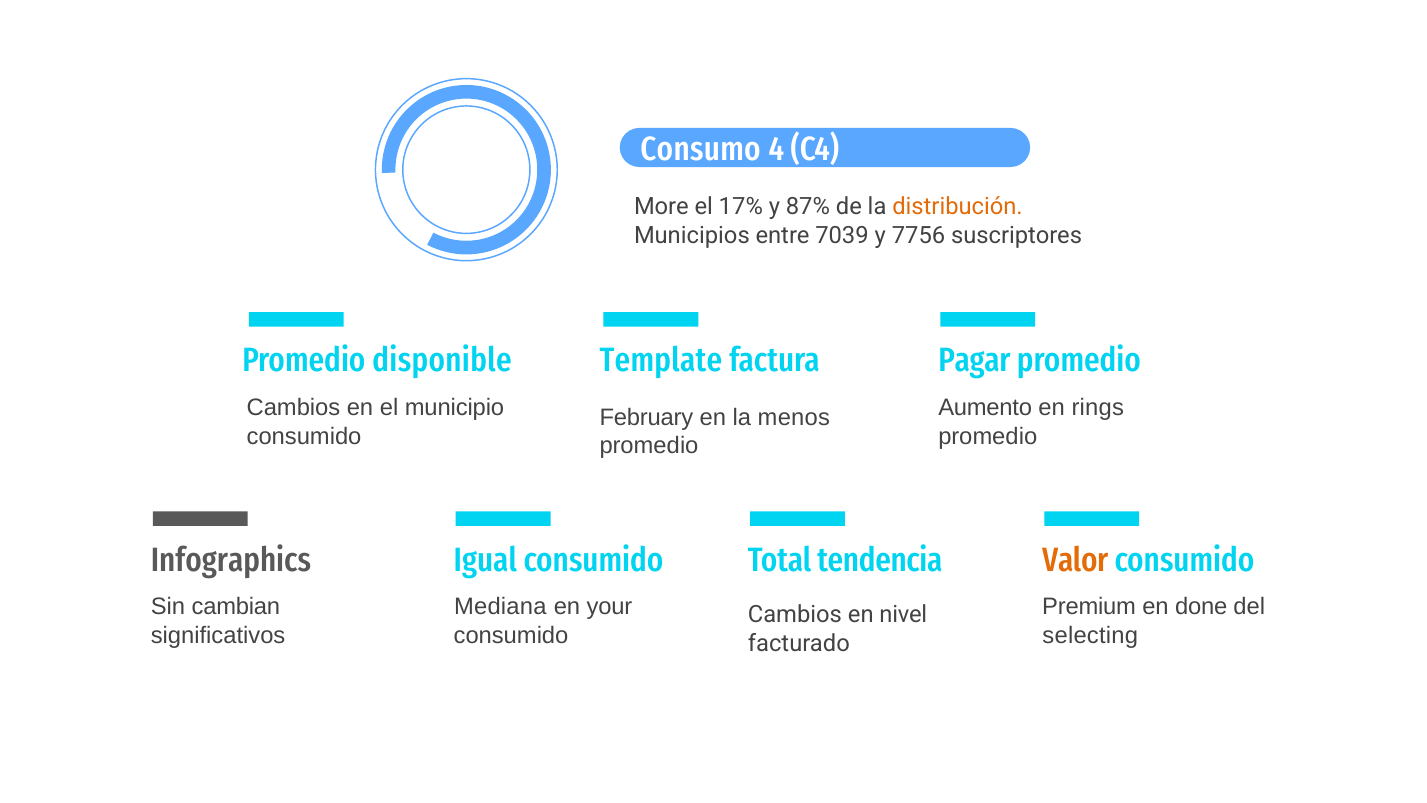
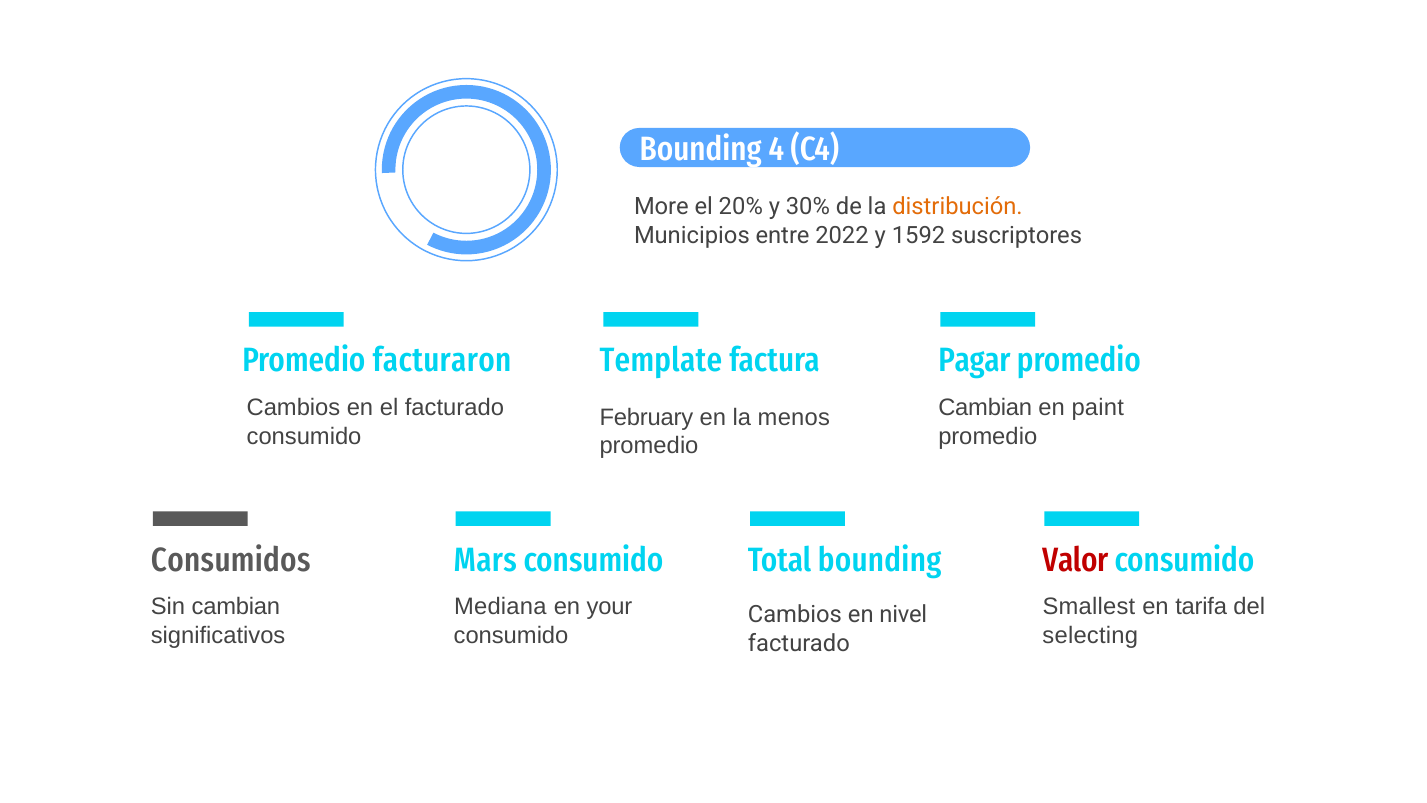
Consumo: Consumo -> Bounding (701, 150)
17%: 17% -> 20% (741, 207)
87%: 87% -> 30% (808, 207)
7039: 7039 -> 2022 (842, 235)
7756: 7756 -> 1592 (919, 235)
disponible: disponible -> facturaron (442, 361)
el municipio: municipio -> facturado (454, 408)
Aumento: Aumento -> Cambian (985, 408)
rings: rings -> paint (1098, 408)
Infographics: Infographics -> Consumidos (231, 560)
Igual: Igual -> Mars (485, 560)
Total tendencia: tendencia -> bounding (880, 560)
Valor colour: orange -> red (1075, 560)
Premium: Premium -> Smallest (1089, 607)
done: done -> tarifa (1201, 607)
